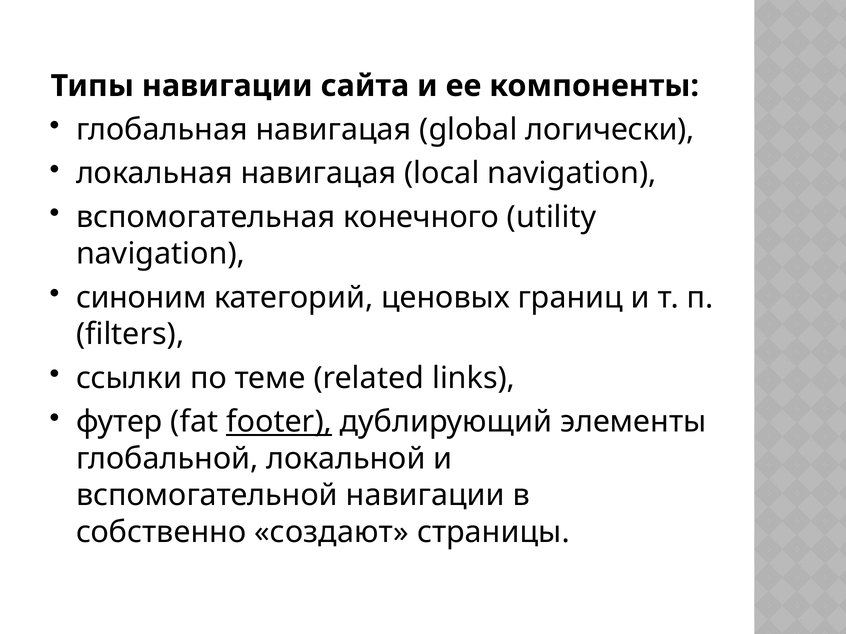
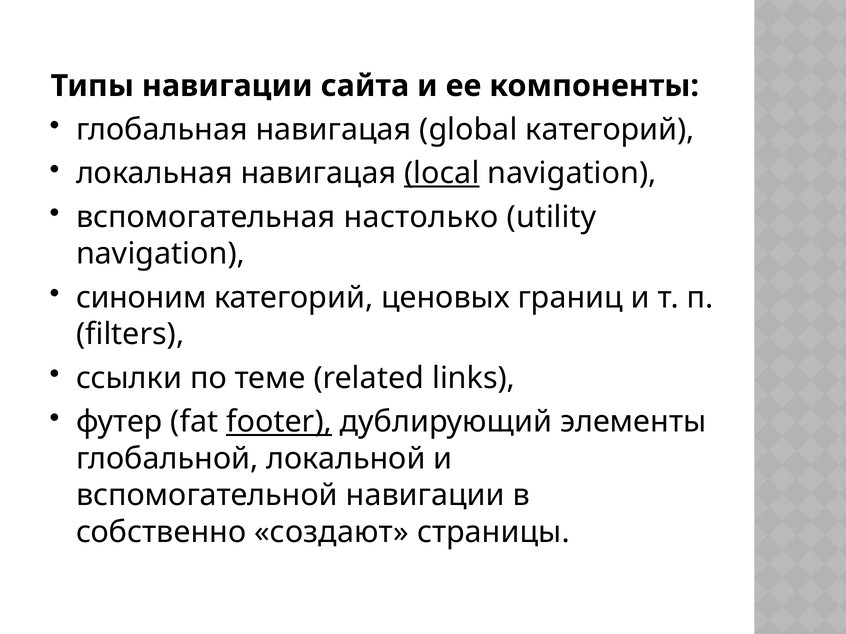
global логически: логически -> категорий (610, 130)
local underline: none -> present (442, 174)
конечного: конечного -> настолько (421, 217)
